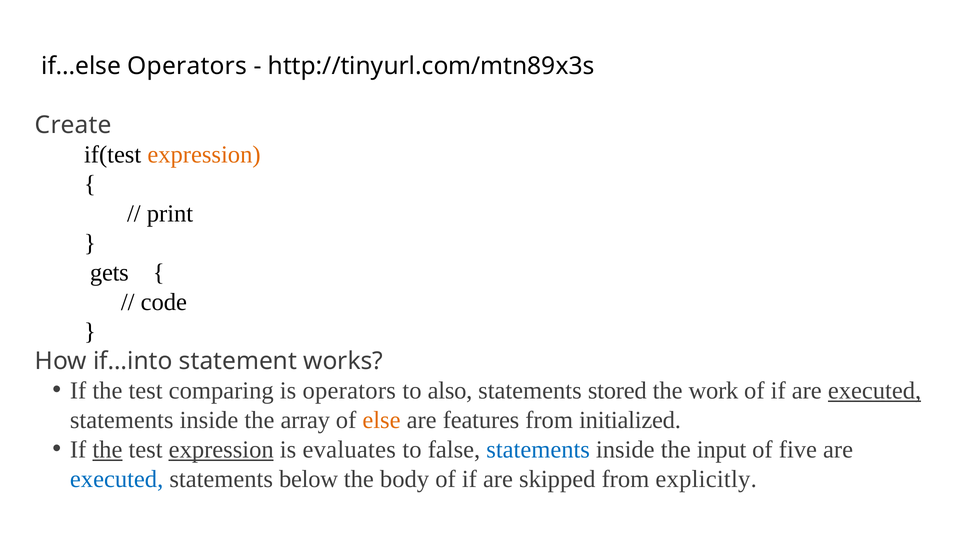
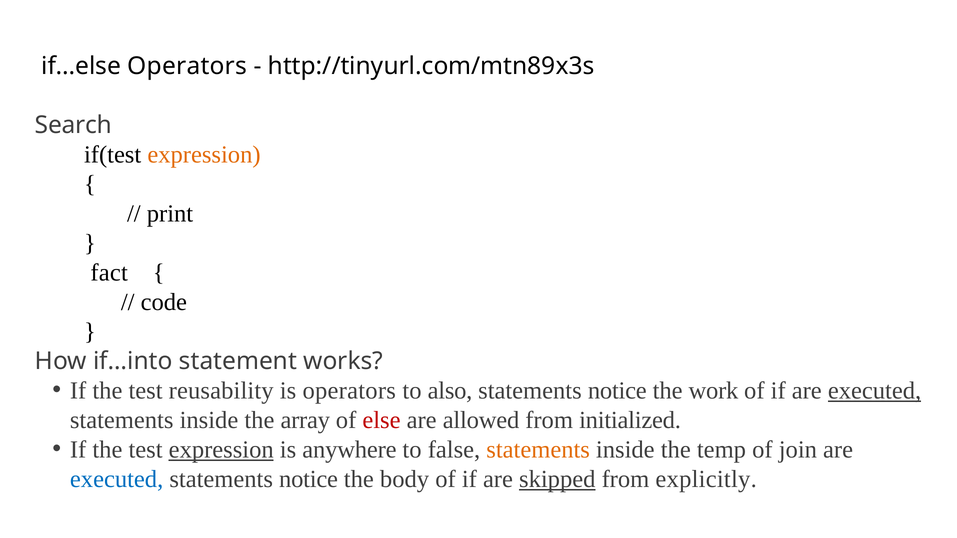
Create: Create -> Search (73, 125)
gets: gets -> fact (109, 273)
comparing: comparing -> reusability (221, 391)
stored: stored -> notice (617, 391)
else colour: orange -> red (381, 420)
features: features -> allowed (481, 420)
the underline: present -> none (107, 450)
evaluates: evaluates -> anywhere (349, 450)
statements colour: blue -> orange (538, 450)
input: input -> temp (721, 450)
five: five -> join (798, 450)
below: below -> notice (309, 479)
skipped underline: none -> present (557, 479)
